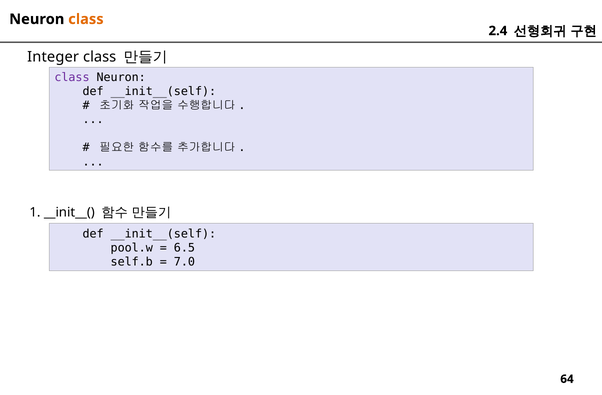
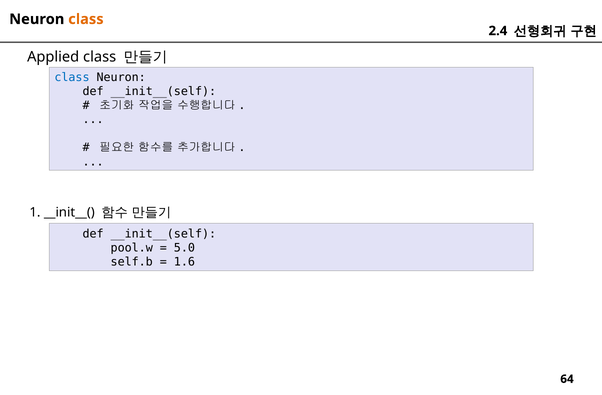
Integer: Integer -> Applied (53, 57)
class colour: purple -> blue (72, 78)
6.5: 6.5 -> 5.0 (184, 248)
7.0: 7.0 -> 1.6 (184, 262)
